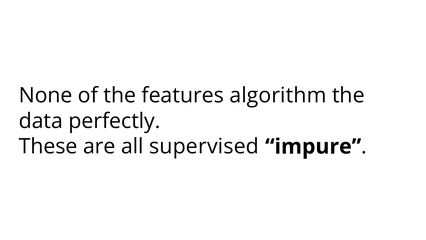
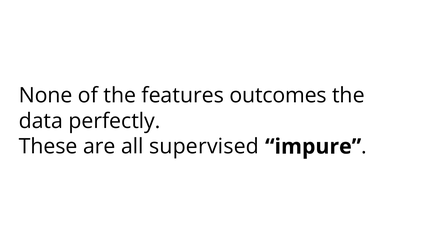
algorithm: algorithm -> outcomes (278, 95)
